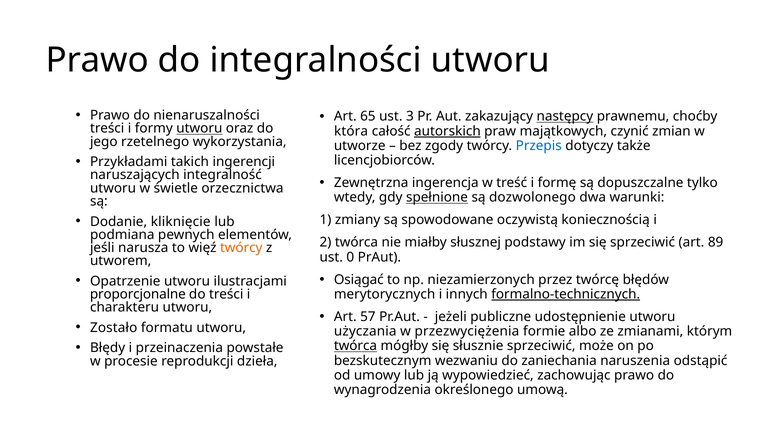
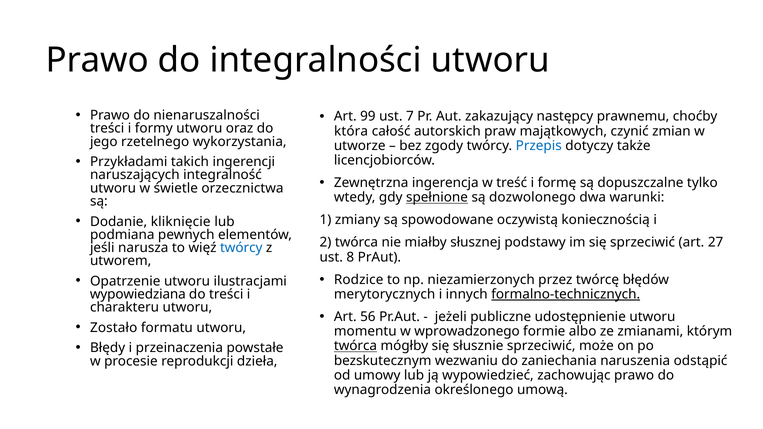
65: 65 -> 99 (368, 117)
3: 3 -> 7 (410, 117)
następcy underline: present -> none (565, 117)
utworu underline: present -> none (199, 129)
autorskich underline: present -> none (447, 131)
89: 89 -> 27 (716, 243)
twórcy colour: orange -> blue (241, 248)
0: 0 -> 8 (350, 257)
Osiągać: Osiągać -> Rodzice (359, 280)
proporcjonalne: proporcjonalne -> wypowiedziana (138, 294)
57: 57 -> 56 (368, 317)
użyczania: użyczania -> momentu (365, 332)
przezwyciężenia: przezwyciężenia -> wprowadzonego (467, 332)
